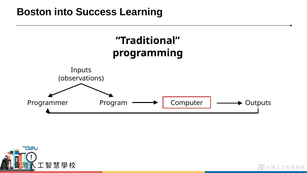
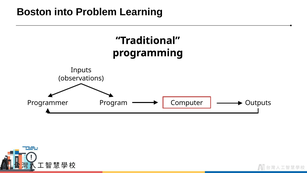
Success: Success -> Problem (96, 12)
